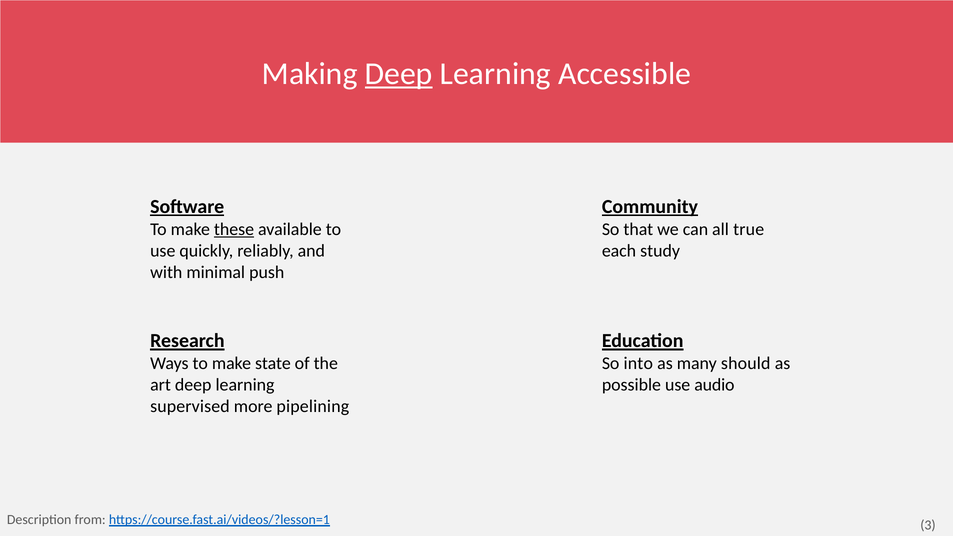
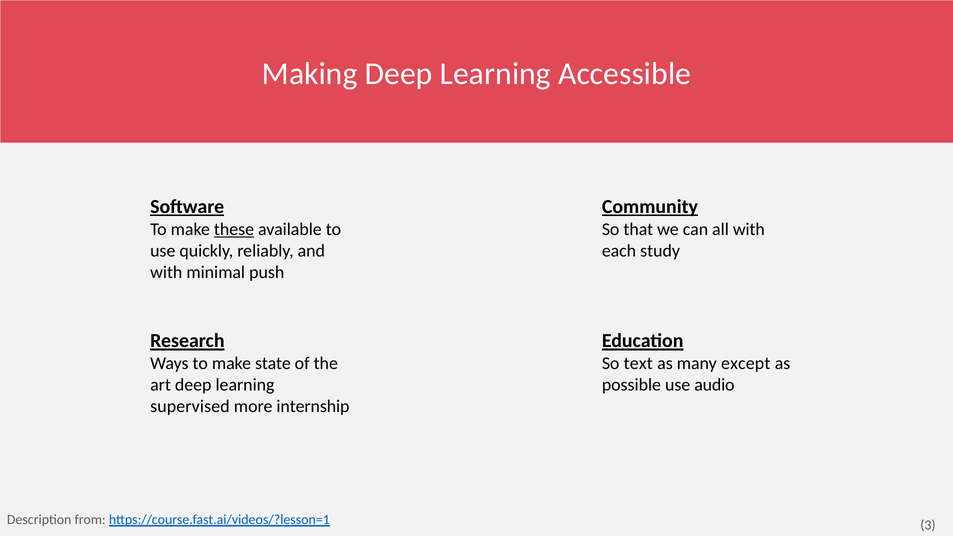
Deep underline: present -> none (399, 74)
all true: true -> with (749, 229)
into: into -> text (638, 363)
should: should -> except (746, 363)
pipelining: pipelining -> internship (313, 406)
